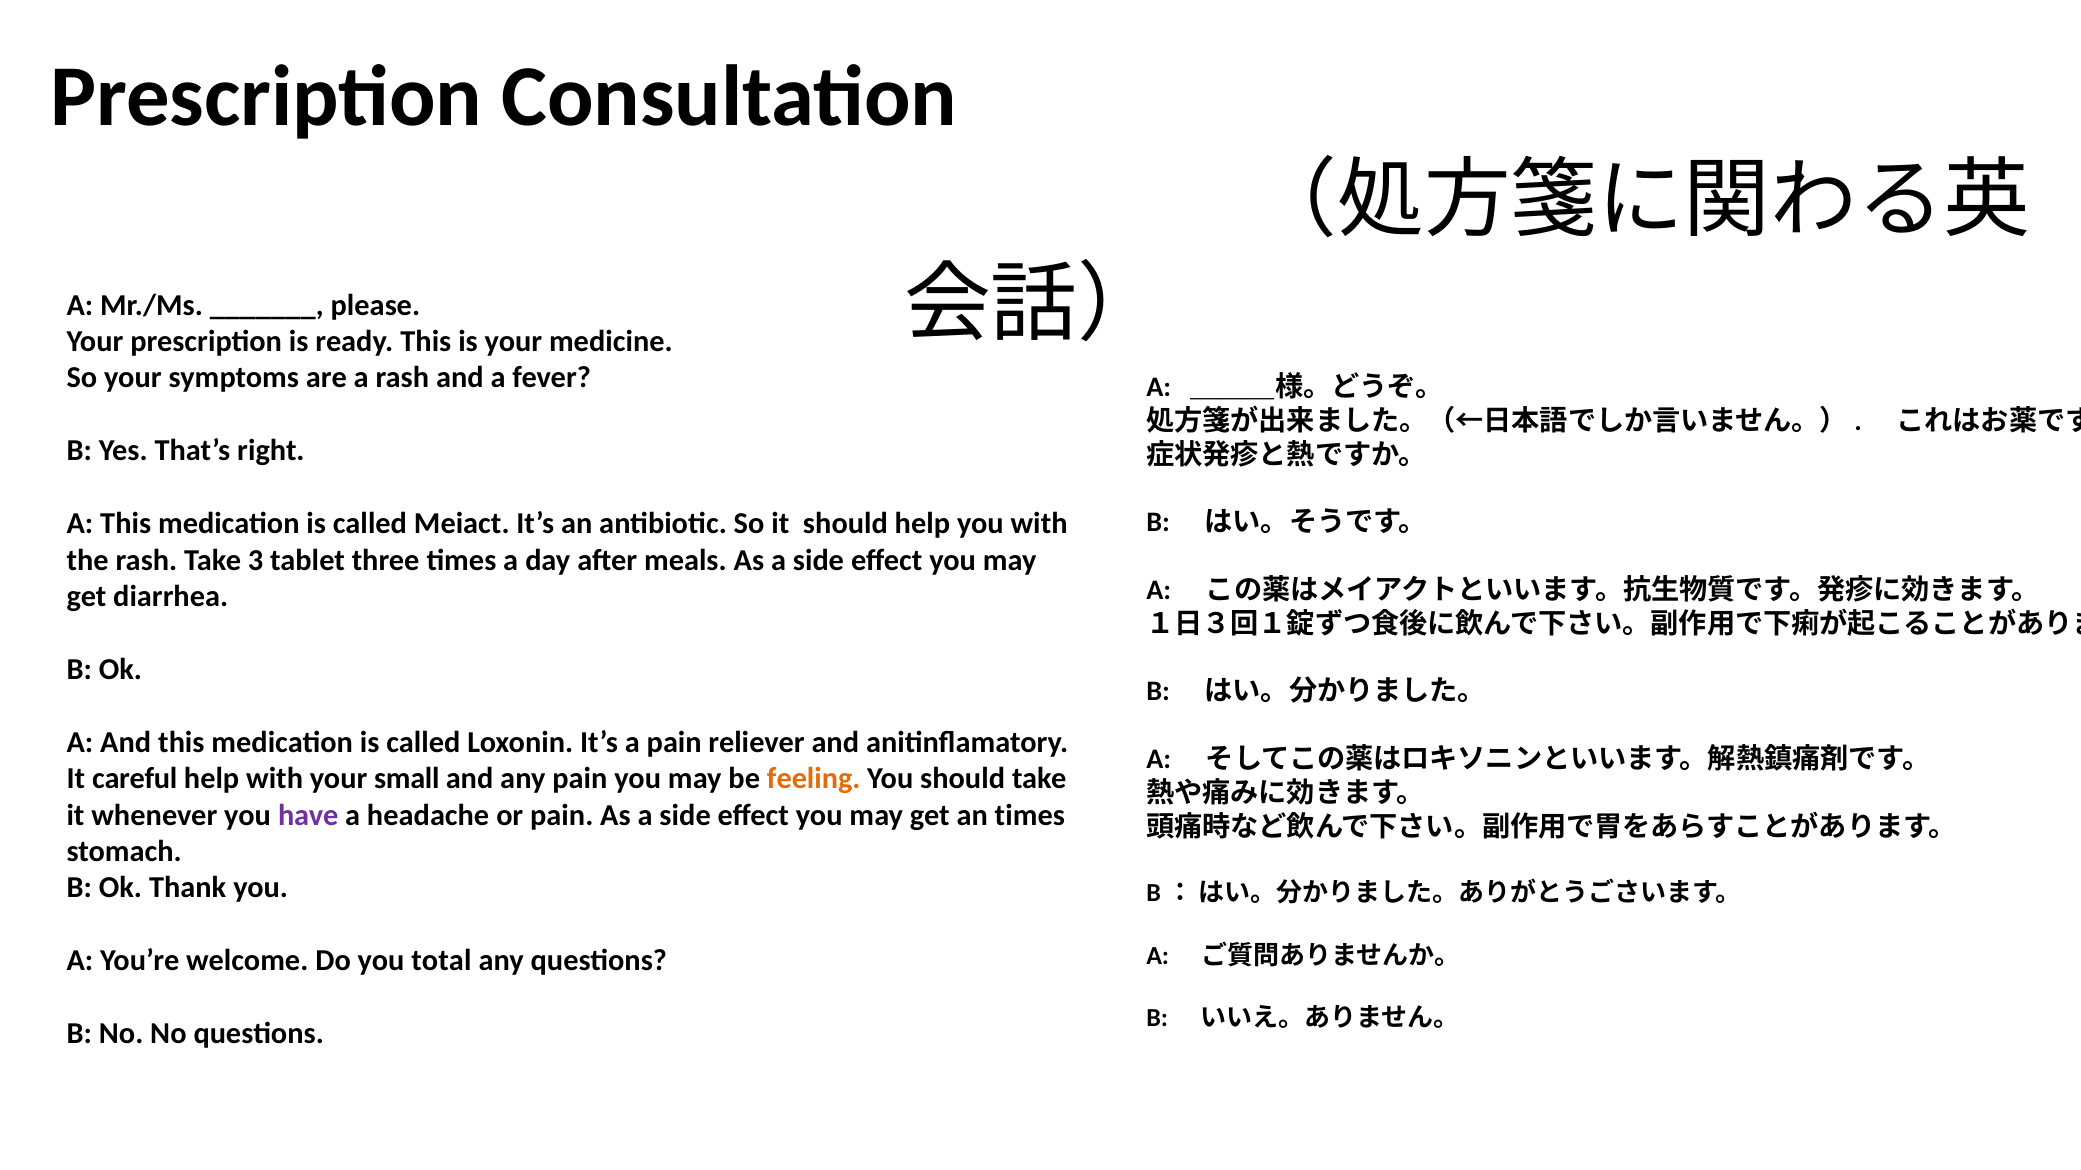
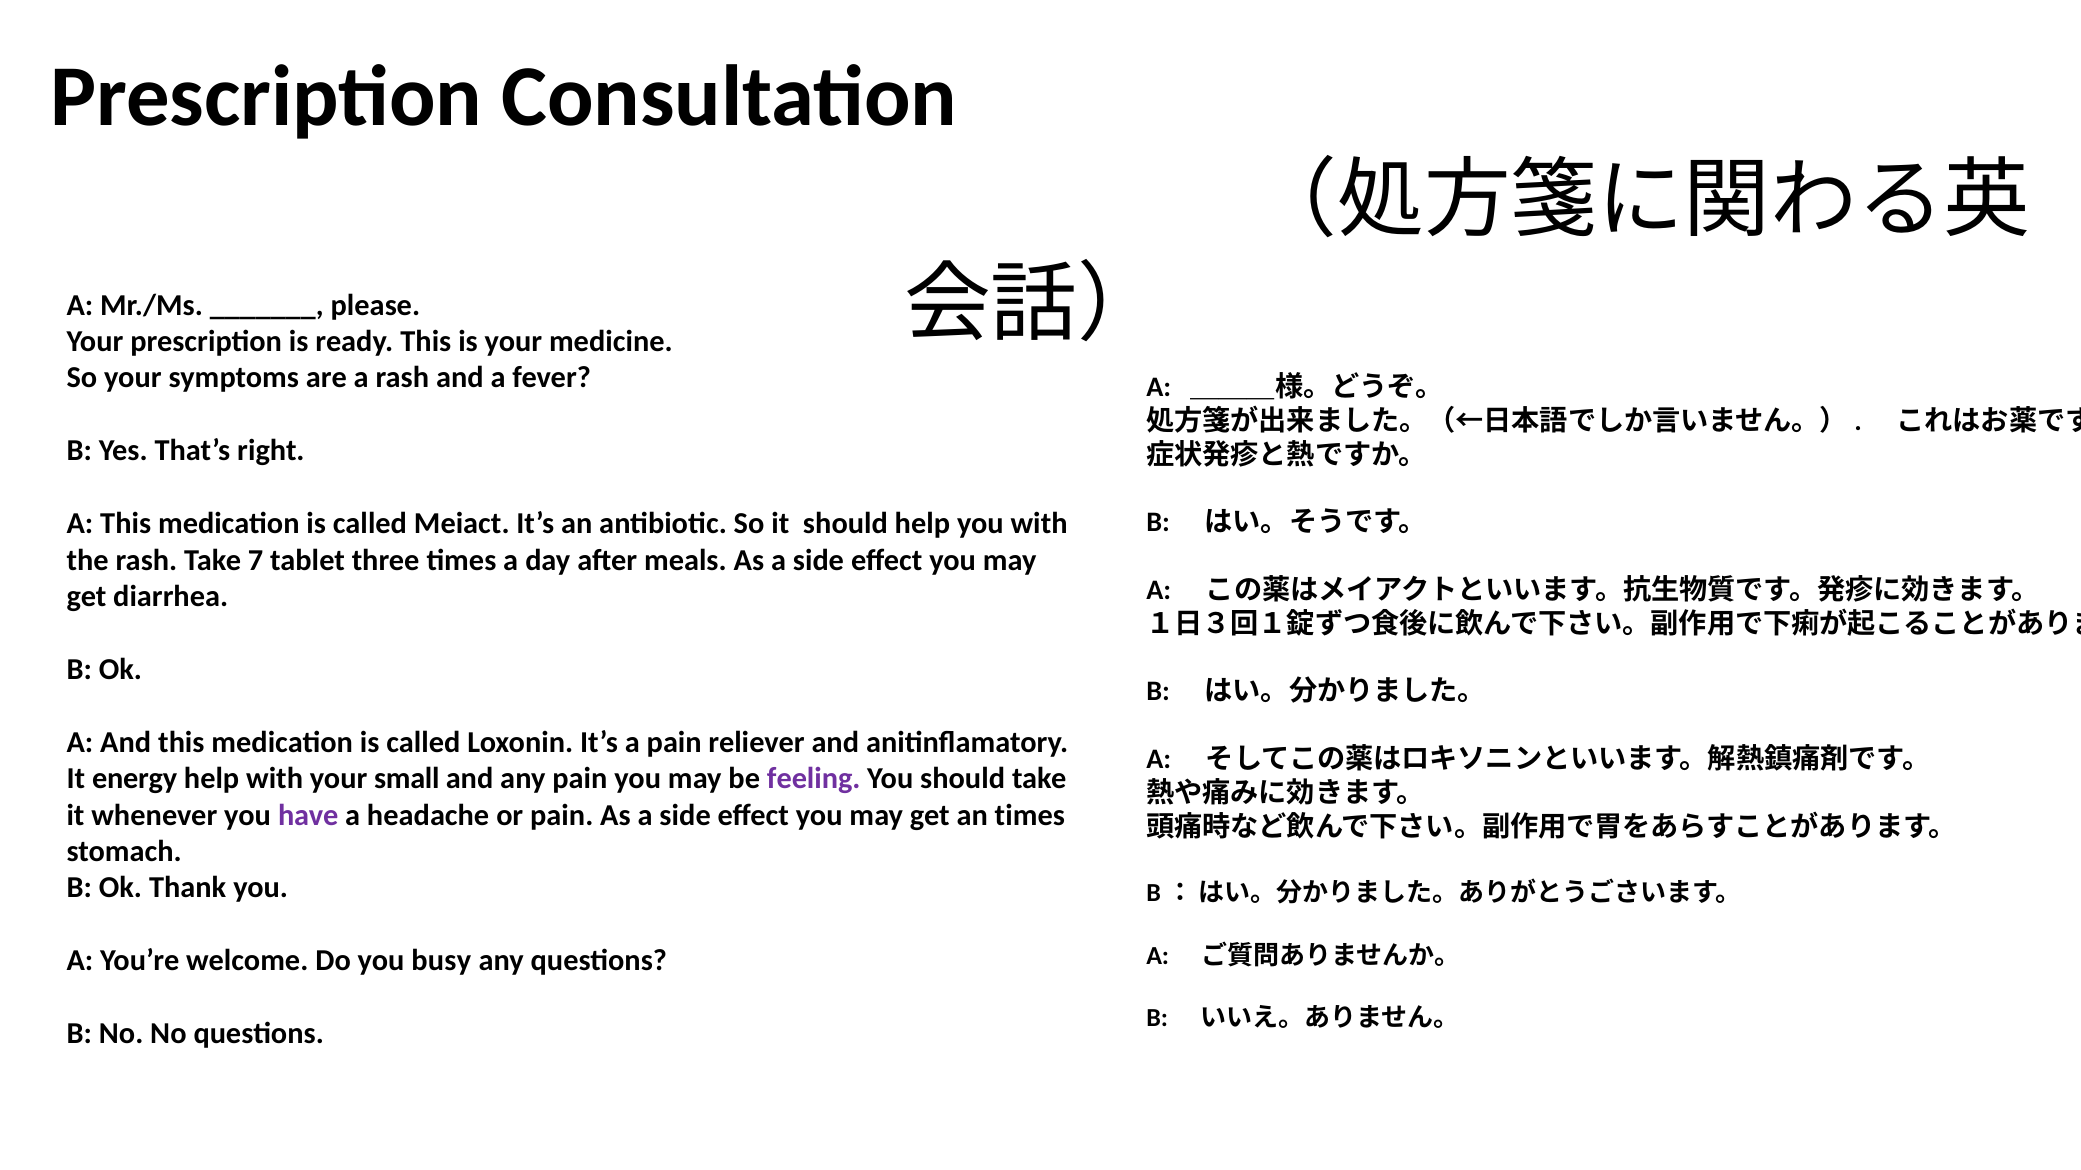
3: 3 -> 7 (256, 560)
careful: careful -> energy (135, 779)
feeling colour: orange -> purple (814, 779)
total: total -> busy (441, 961)
